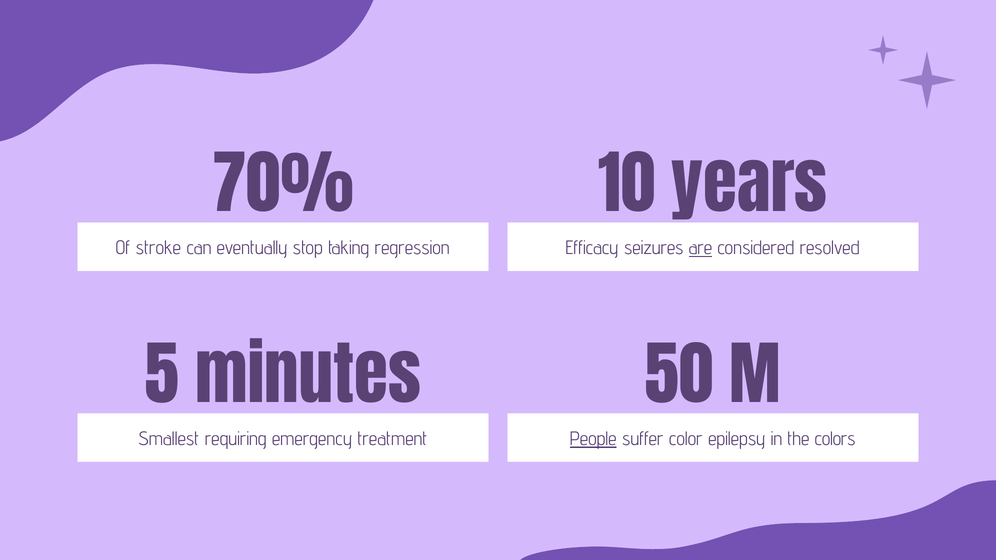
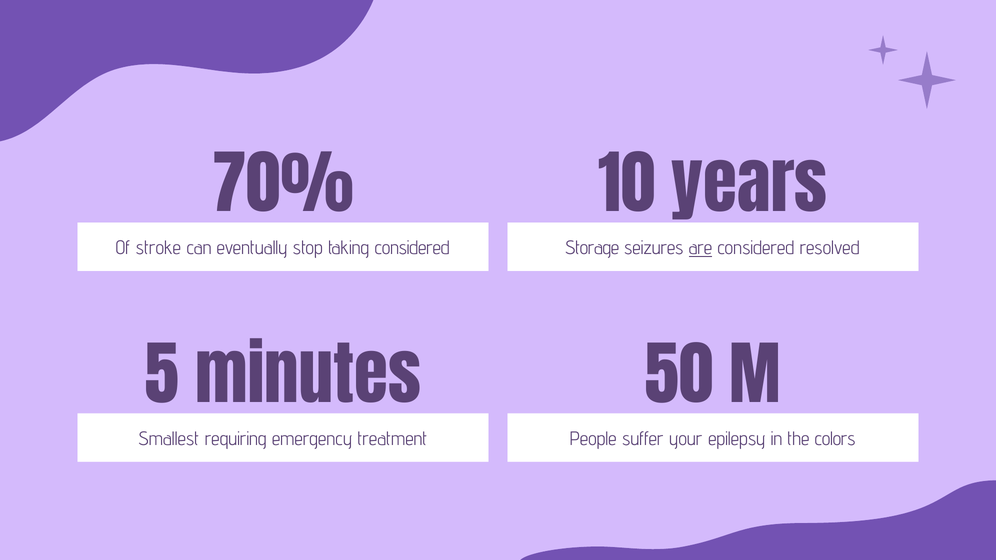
taking regression: regression -> considered (412, 248)
Efficacy: Efficacy -> Storage (592, 248)
People underline: present -> none (593, 439)
color: color -> your (686, 439)
